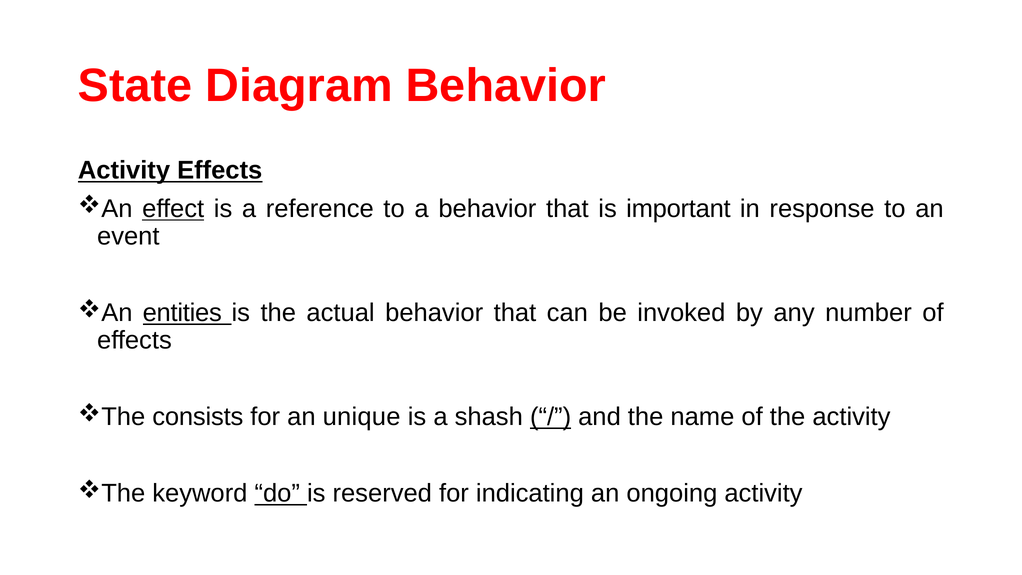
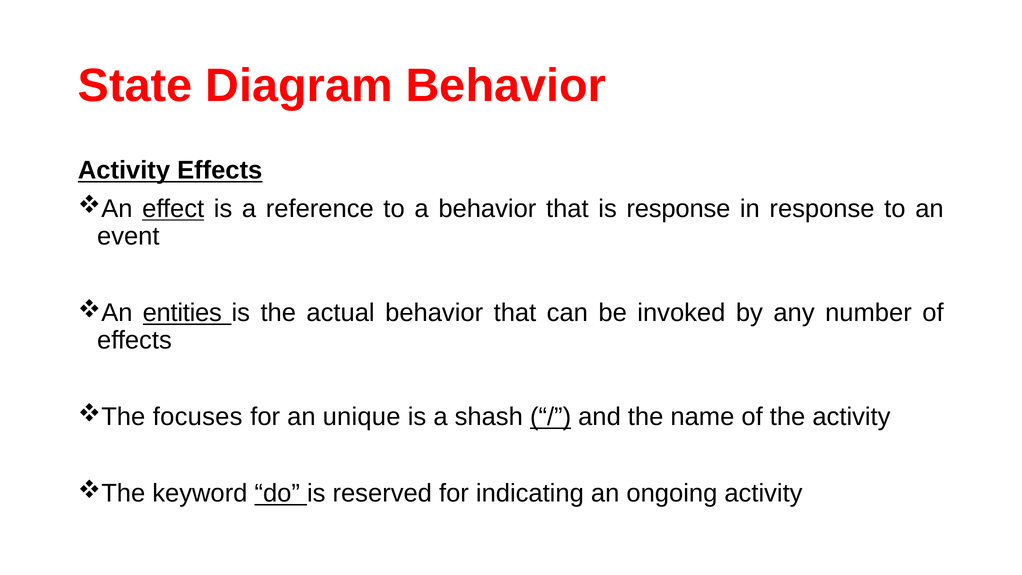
is important: important -> response (678, 209)
consists: consists -> focuses (198, 417)
